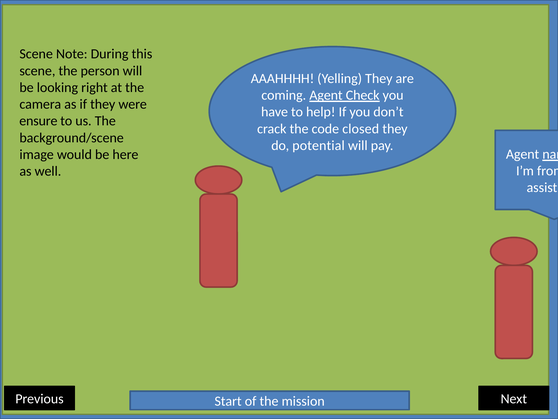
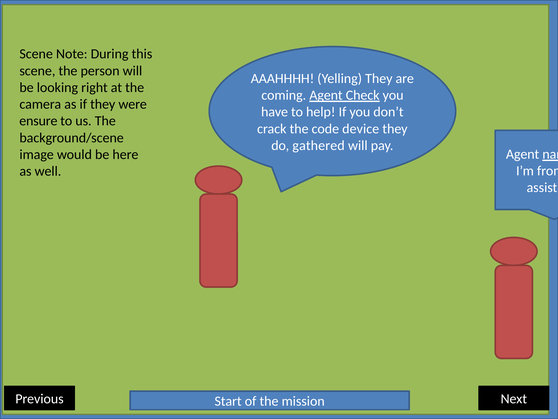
closed: closed -> device (361, 129)
potential: potential -> gathered (319, 145)
